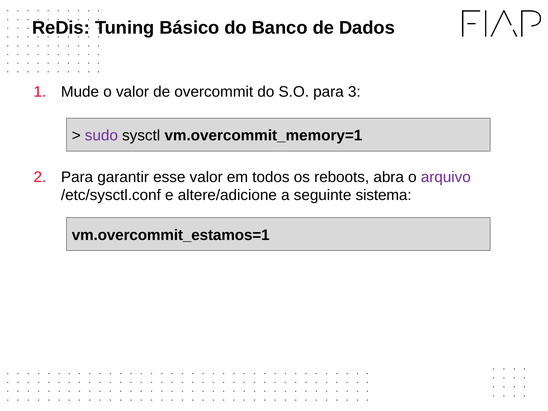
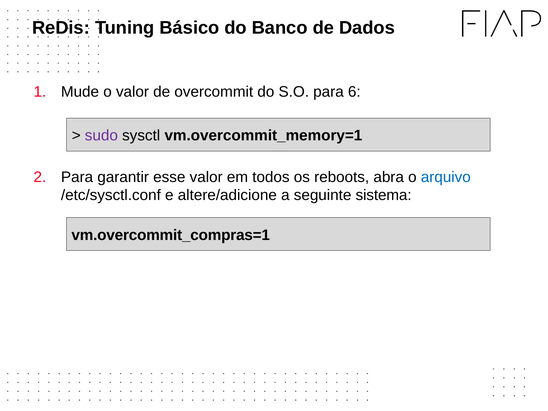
3: 3 -> 6 (354, 92)
arquivo colour: purple -> blue (446, 177)
vm.overcommit_estamos=1: vm.overcommit_estamos=1 -> vm.overcommit_compras=1 (171, 235)
